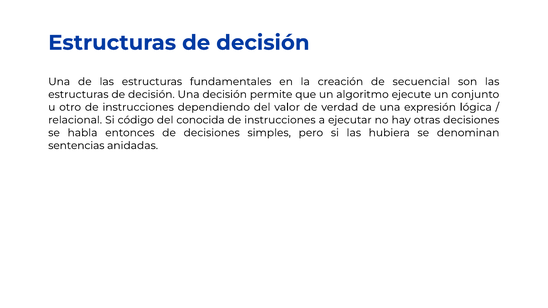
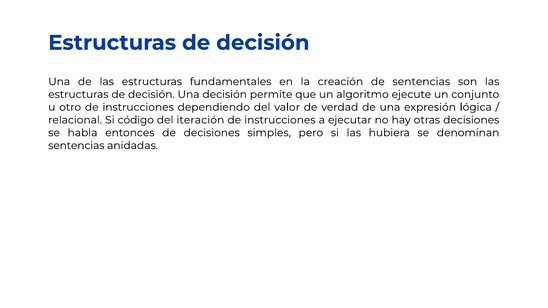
de secuencial: secuencial -> sentencias (421, 82)
conocida: conocida -> iteración (200, 120)
